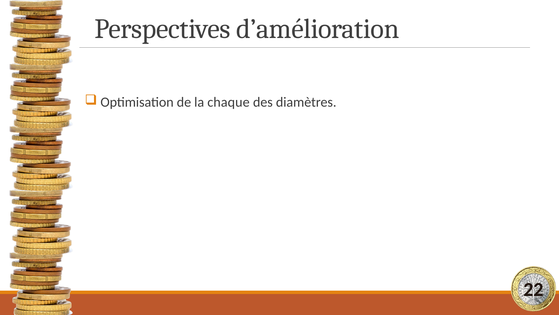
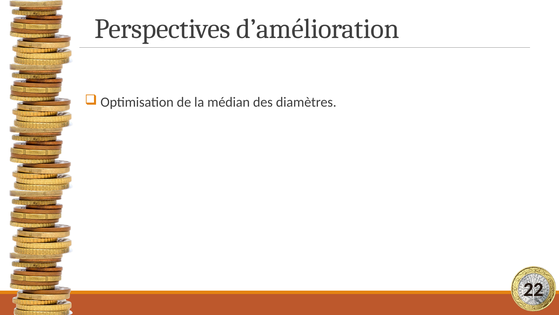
chaque: chaque -> médian (229, 102)
